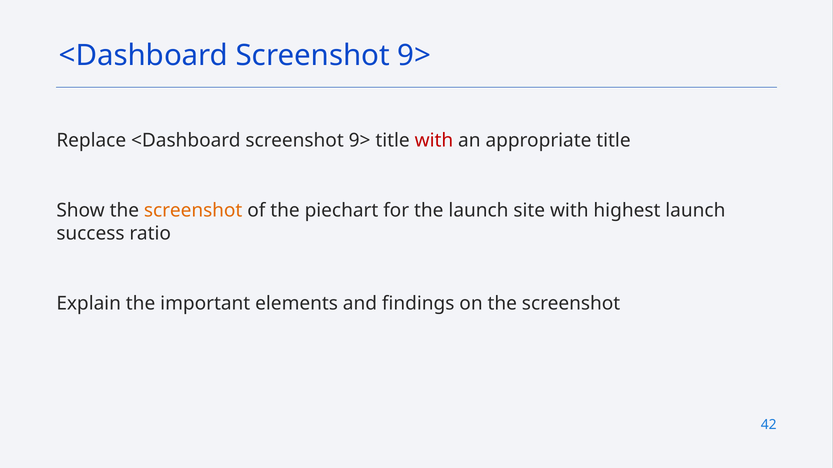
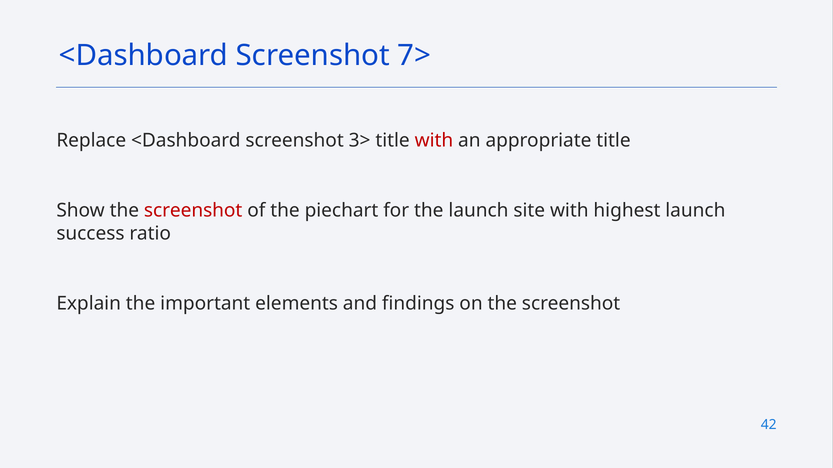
9>: 9> -> 7> (414, 56)
Replace <Dashboard screenshot 9>: 9> -> 3> (360, 141)
screenshot colour: orange -> red (193, 211)
